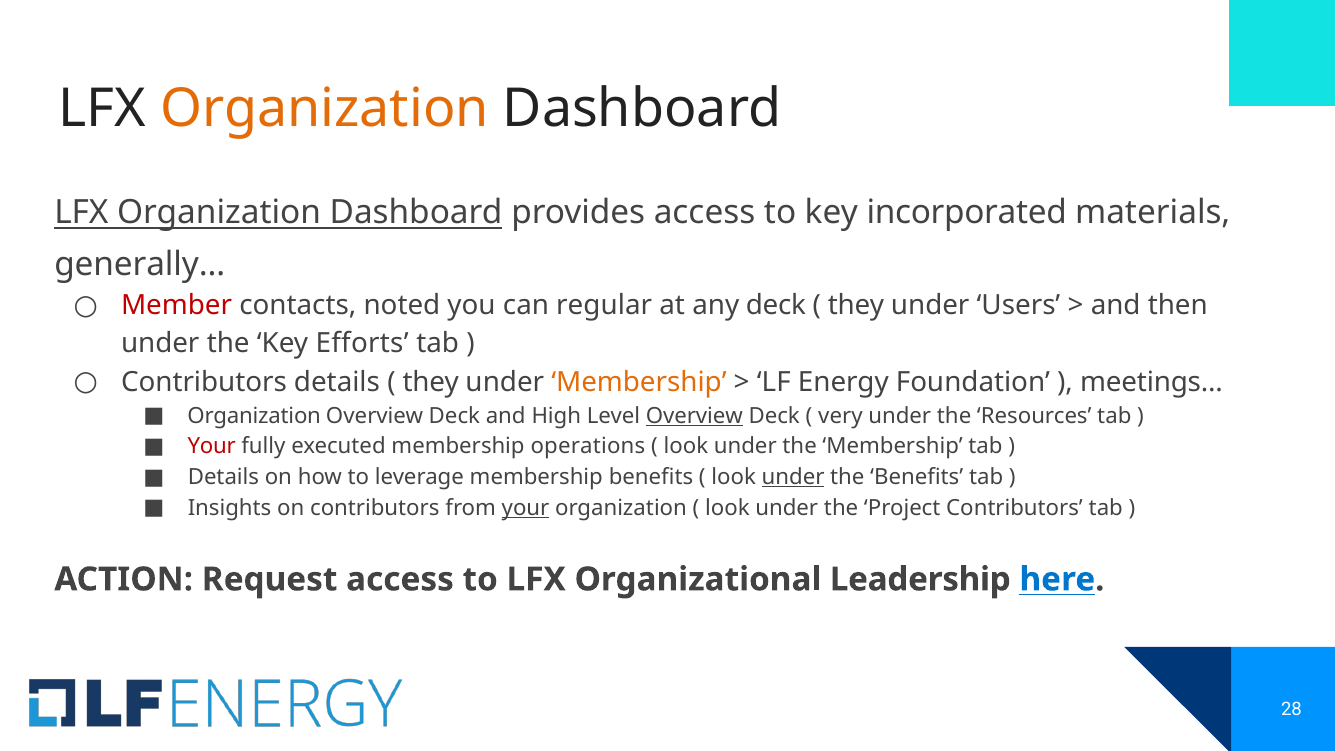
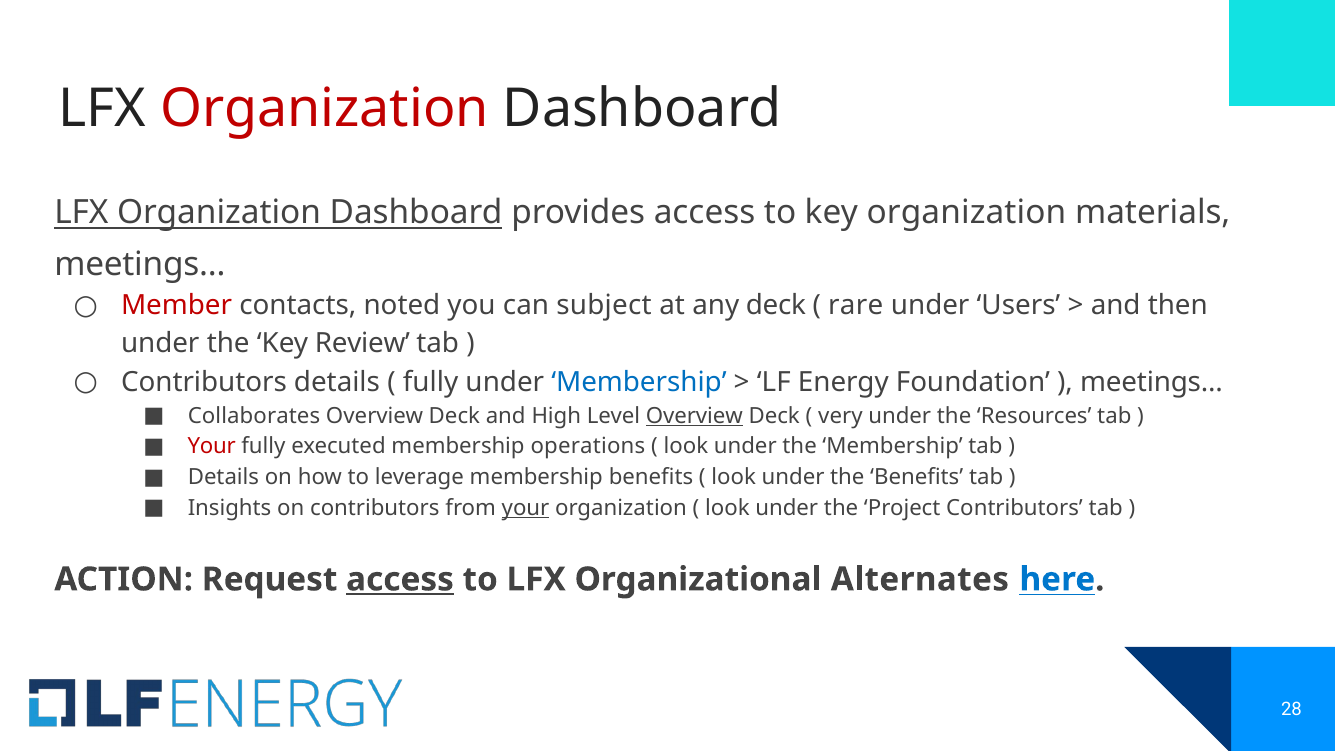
Organization colour: orange -> red (325, 109)
key incorporated: incorporated -> organization (966, 213)
generally…: generally… -> meetings… (140, 264)
regular: regular -> subject (604, 305)
they: they -> rare (856, 305)
Efforts: Efforts -> Review (362, 344)
they: they -> fully (431, 382)
Membership colour: orange -> blue (639, 382)
Organization: Organization -> Collaborates (254, 416)
under underline: present -> none (793, 477)
access underline: none -> present (400, 579)
Leadership: Leadership -> Alternates (920, 579)
